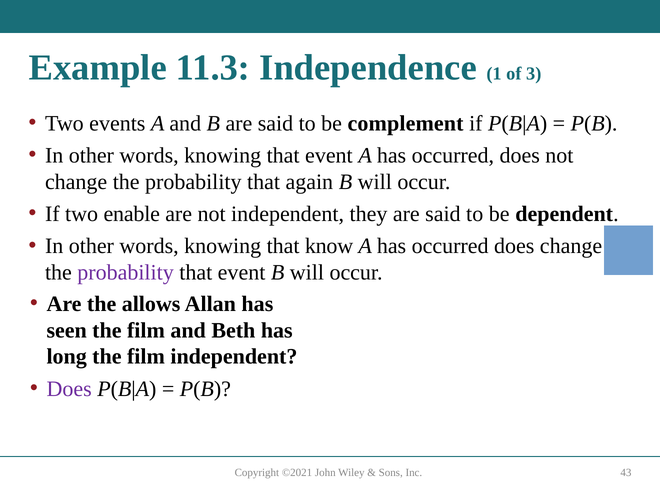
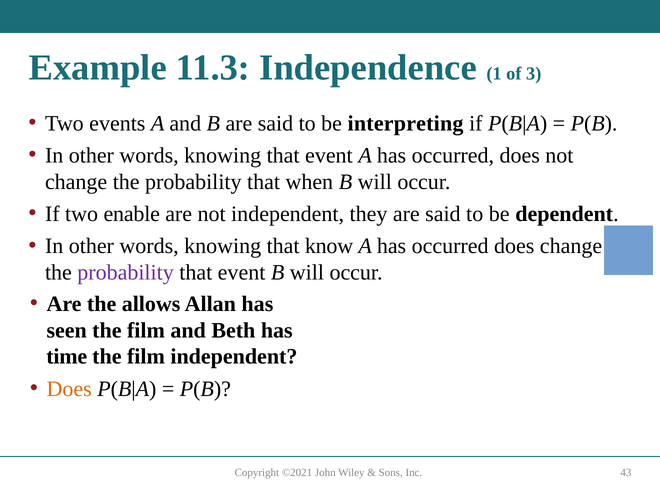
complement: complement -> interpreting (406, 123)
again: again -> when (309, 182)
long: long -> time (67, 357)
Does colour: purple -> orange (69, 389)
